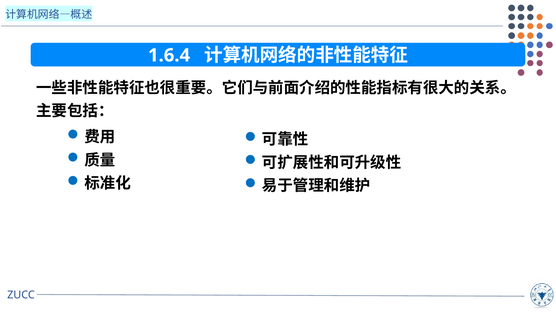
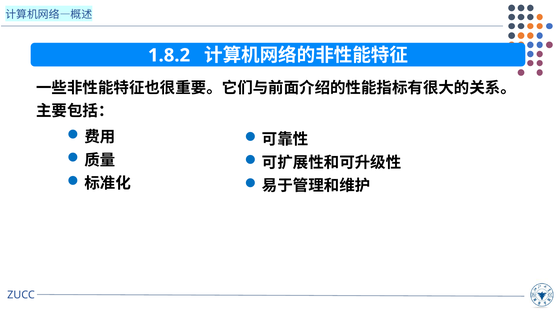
1.6.4: 1.6.4 -> 1.8.2 (169, 55)
